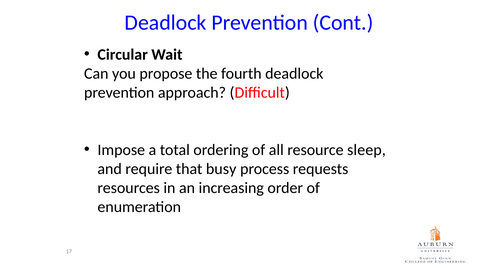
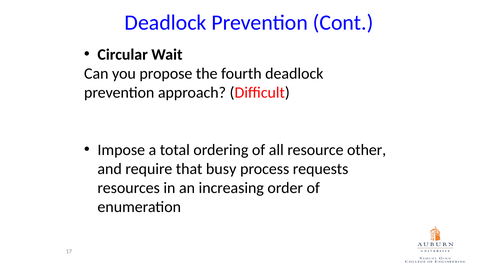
sleep: sleep -> other (367, 150)
